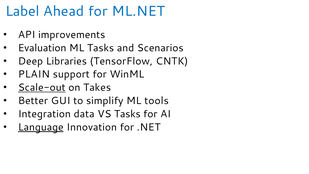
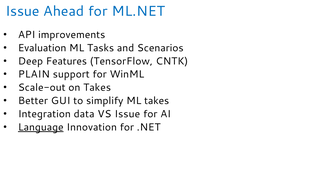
Label: Label -> Issue (22, 11)
Libraries: Libraries -> Features (66, 61)
Scale-out underline: present -> none (42, 87)
ML tools: tools -> takes (157, 101)
VS Tasks: Tasks -> Issue (127, 114)
